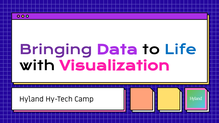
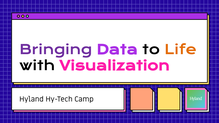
Life colour: blue -> orange (181, 50)
